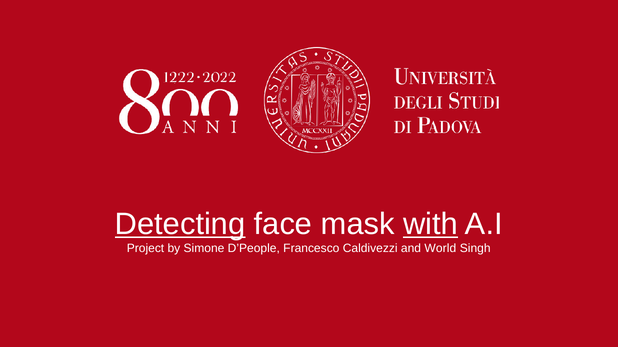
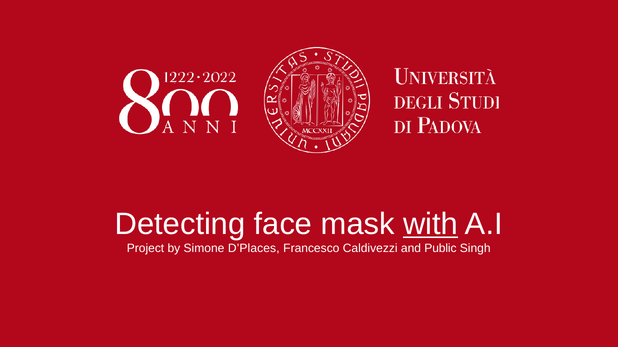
Detecting underline: present -> none (180, 224)
D’People: D’People -> D’Places (254, 249)
World: World -> Public (440, 249)
